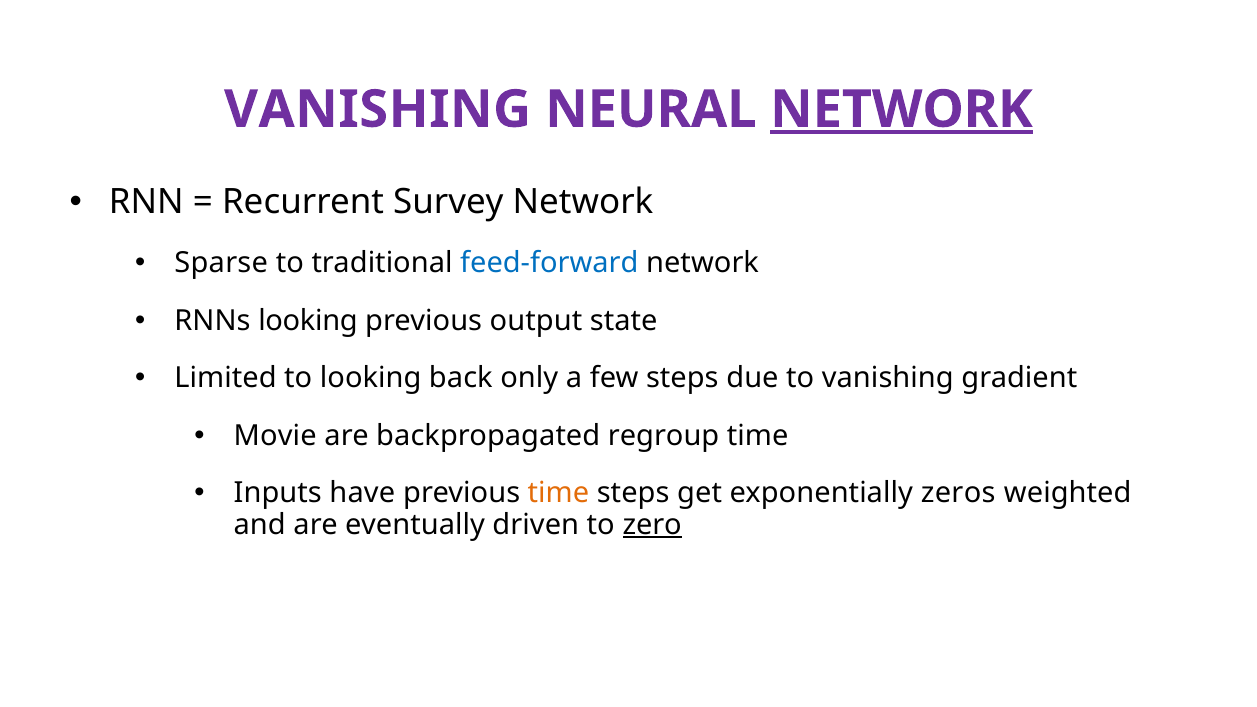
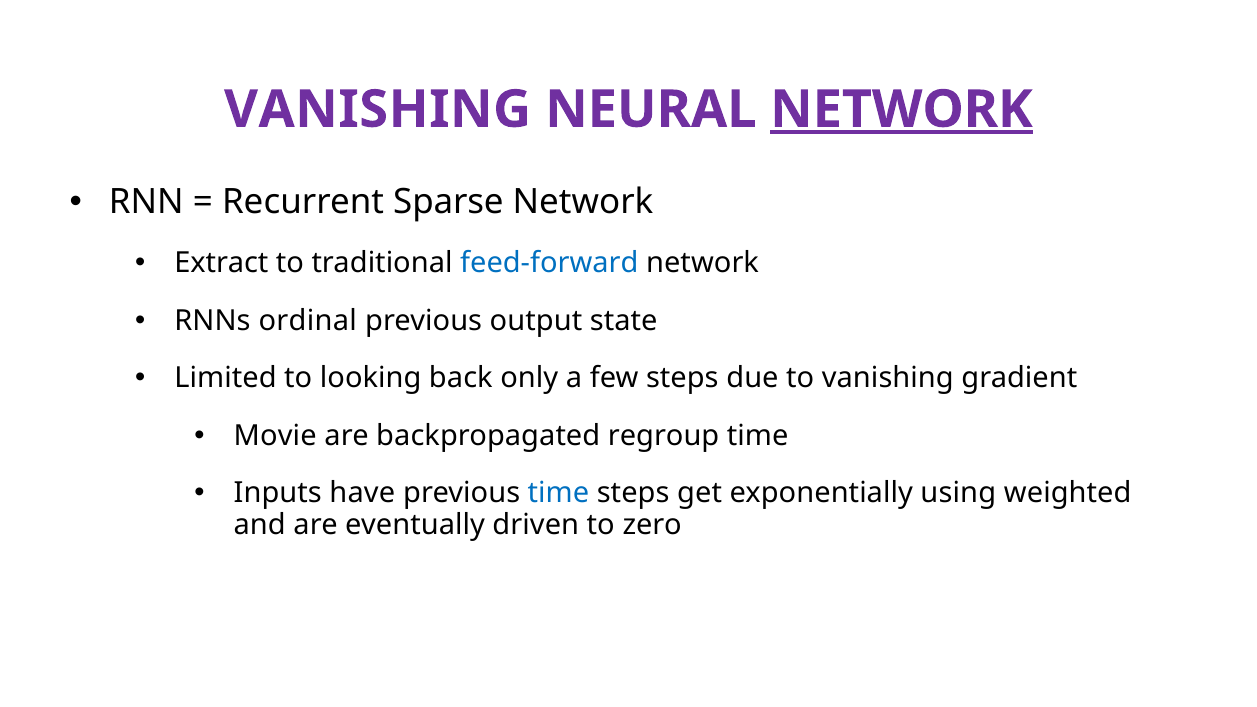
Survey: Survey -> Sparse (448, 202)
Sparse: Sparse -> Extract (221, 263)
RNNs looking: looking -> ordinal (308, 321)
time colour: orange -> blue (558, 493)
zeros: zeros -> using (958, 493)
zero underline: present -> none (652, 525)
